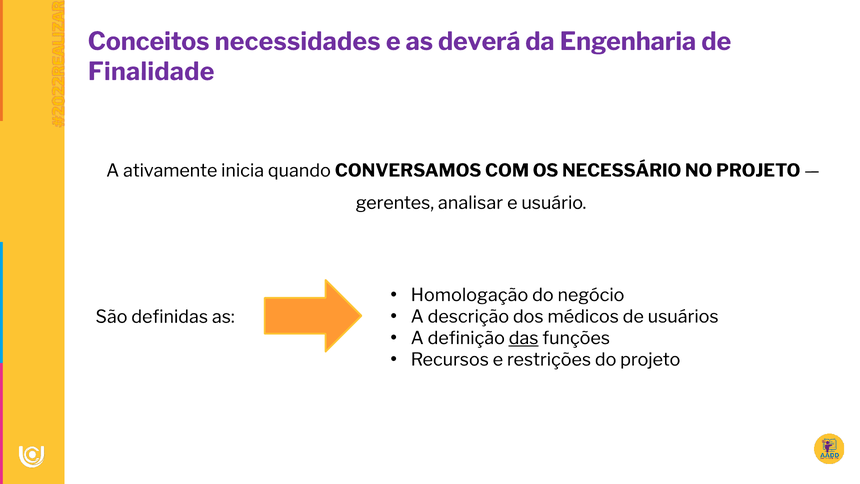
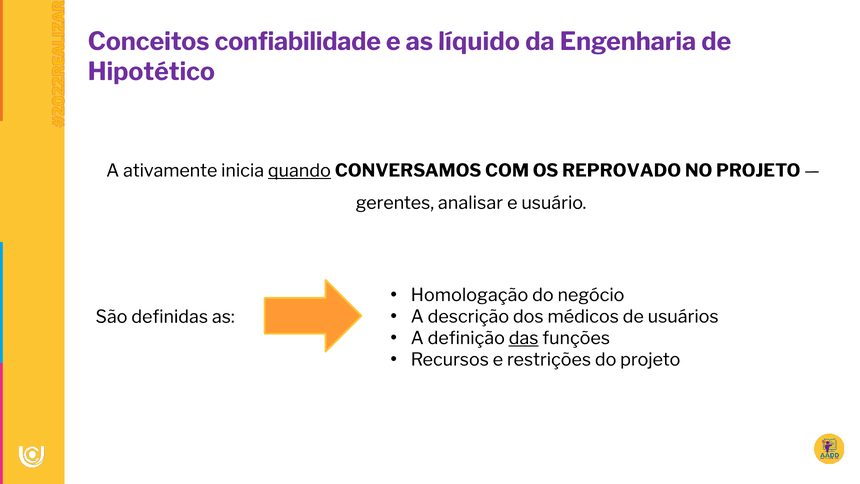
necessidades: necessidades -> confiabilidade (298, 42)
deverá: deverá -> líquido (479, 42)
Finalidade: Finalidade -> Hipotético (151, 72)
quando underline: none -> present (299, 171)
NECESSÁRIO: NECESSÁRIO -> REPROVADO (622, 171)
